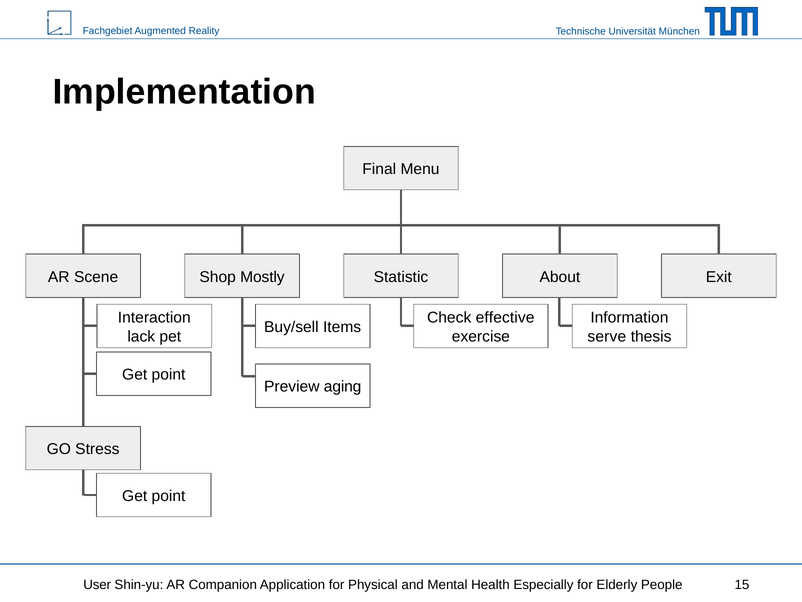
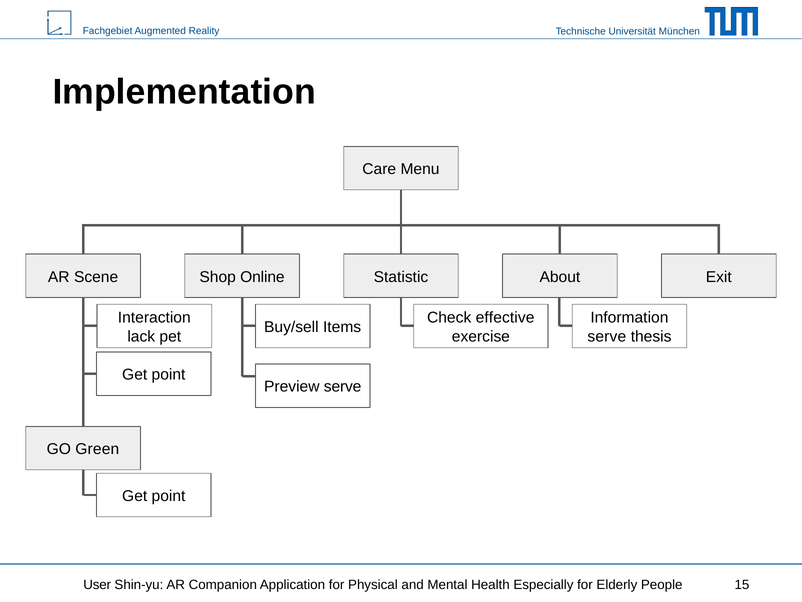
Final: Final -> Care (379, 169)
Mostly: Mostly -> Online (262, 277)
Preview aging: aging -> serve (343, 387)
Stress: Stress -> Green (97, 449)
